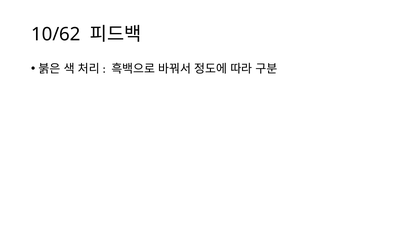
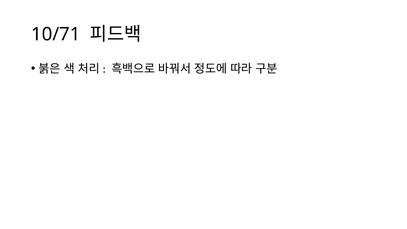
10/62: 10/62 -> 10/71 (56, 34)
